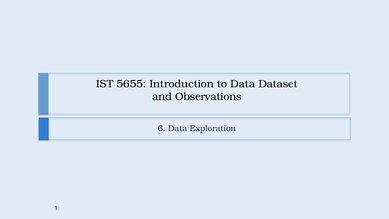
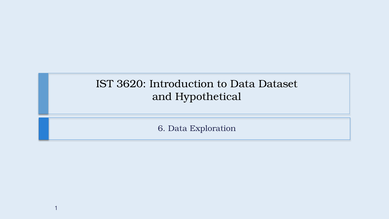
5655: 5655 -> 3620 (131, 84)
Observations: Observations -> Hypothetical (208, 96)
